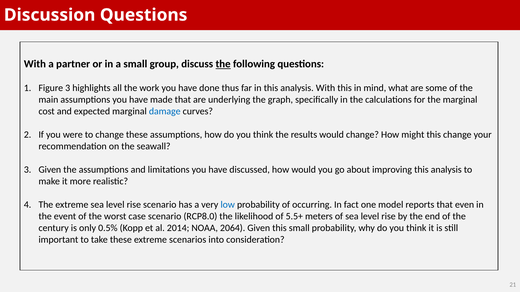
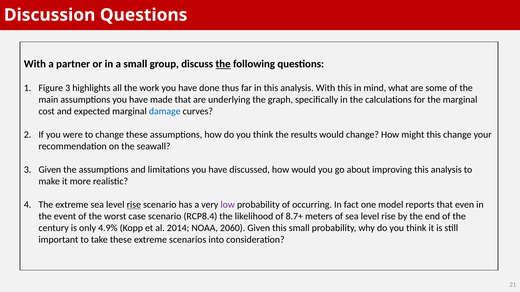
rise underline: none -> present (134, 205)
low colour: blue -> purple (228, 205)
RCP8.0: RCP8.0 -> RCP8.4 (200, 217)
5.5+: 5.5+ -> 8.7+ (294, 217)
0.5%: 0.5% -> 4.9% (108, 228)
2064: 2064 -> 2060 (233, 228)
